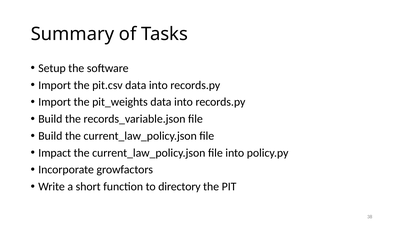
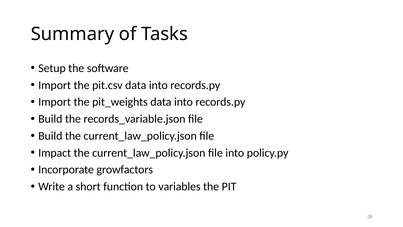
directory: directory -> variables (179, 186)
